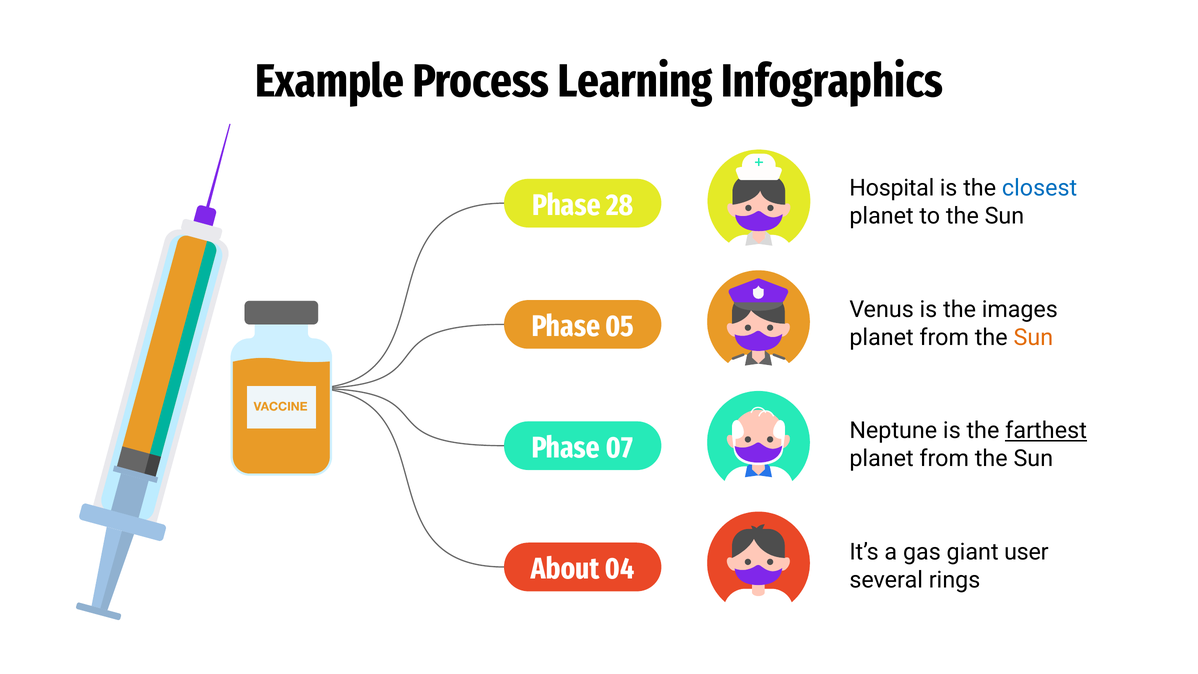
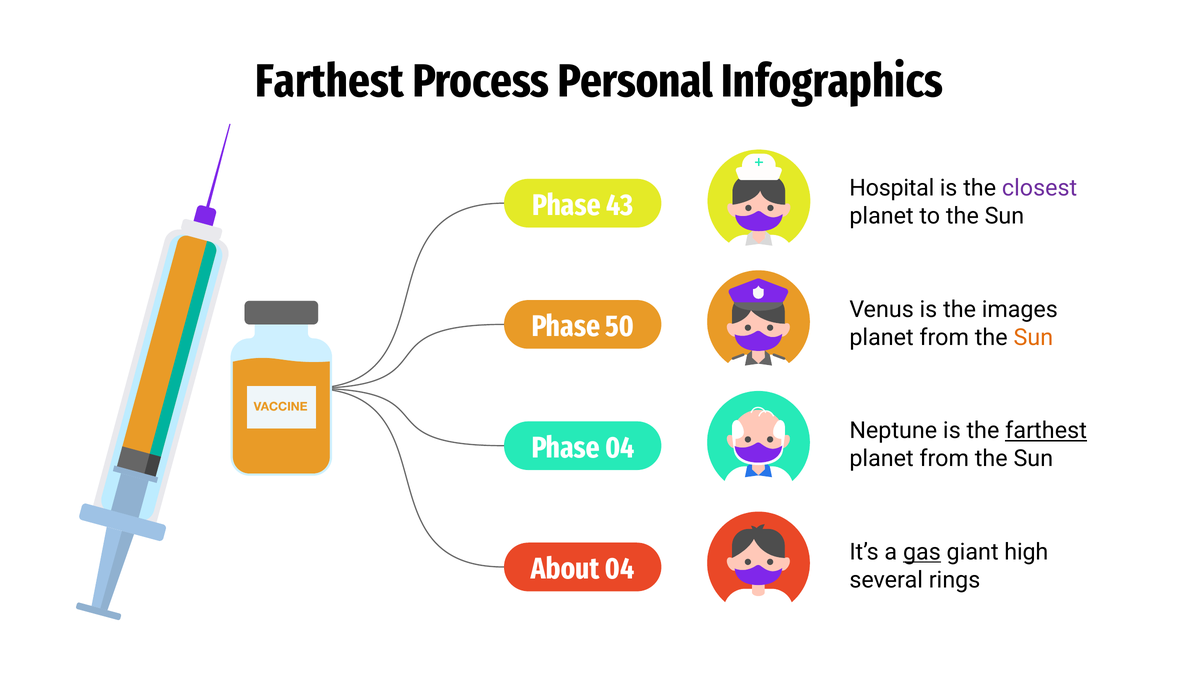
Example: Example -> Farthest (330, 81)
Learning: Learning -> Personal (635, 81)
closest colour: blue -> purple (1040, 188)
28: 28 -> 43 (620, 205)
05: 05 -> 50 (620, 326)
Phase 07: 07 -> 04 (620, 448)
gas underline: none -> present (922, 552)
user: user -> high (1026, 552)
